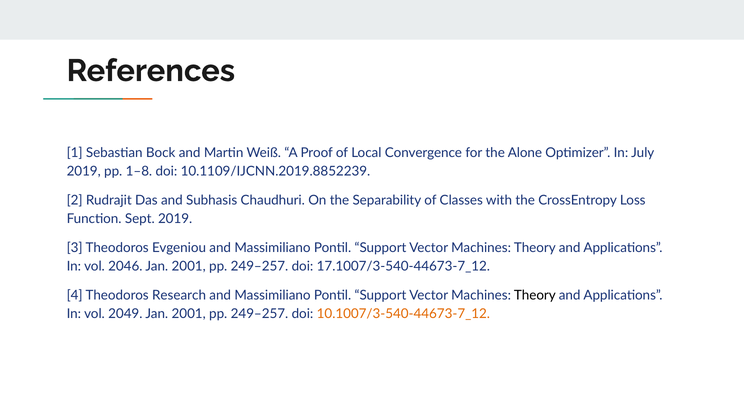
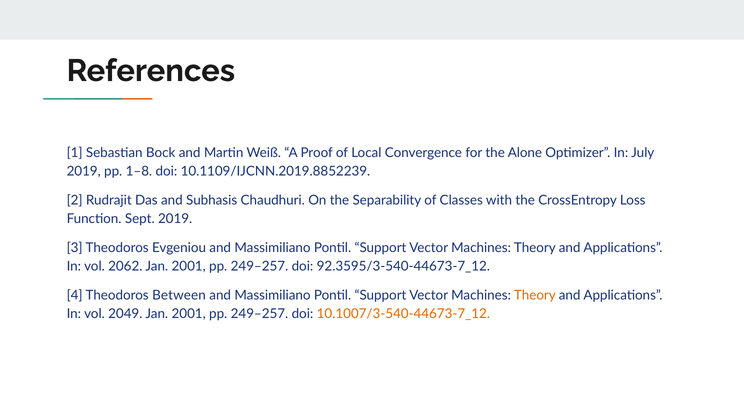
2046: 2046 -> 2062 (125, 266)
17.1007/3-540-44673-7_12: 17.1007/3-540-44673-7_12 -> 92.3595/3-540-44673-7_12 (403, 266)
Research: Research -> Between (179, 295)
Theory colour: black -> orange (535, 295)
